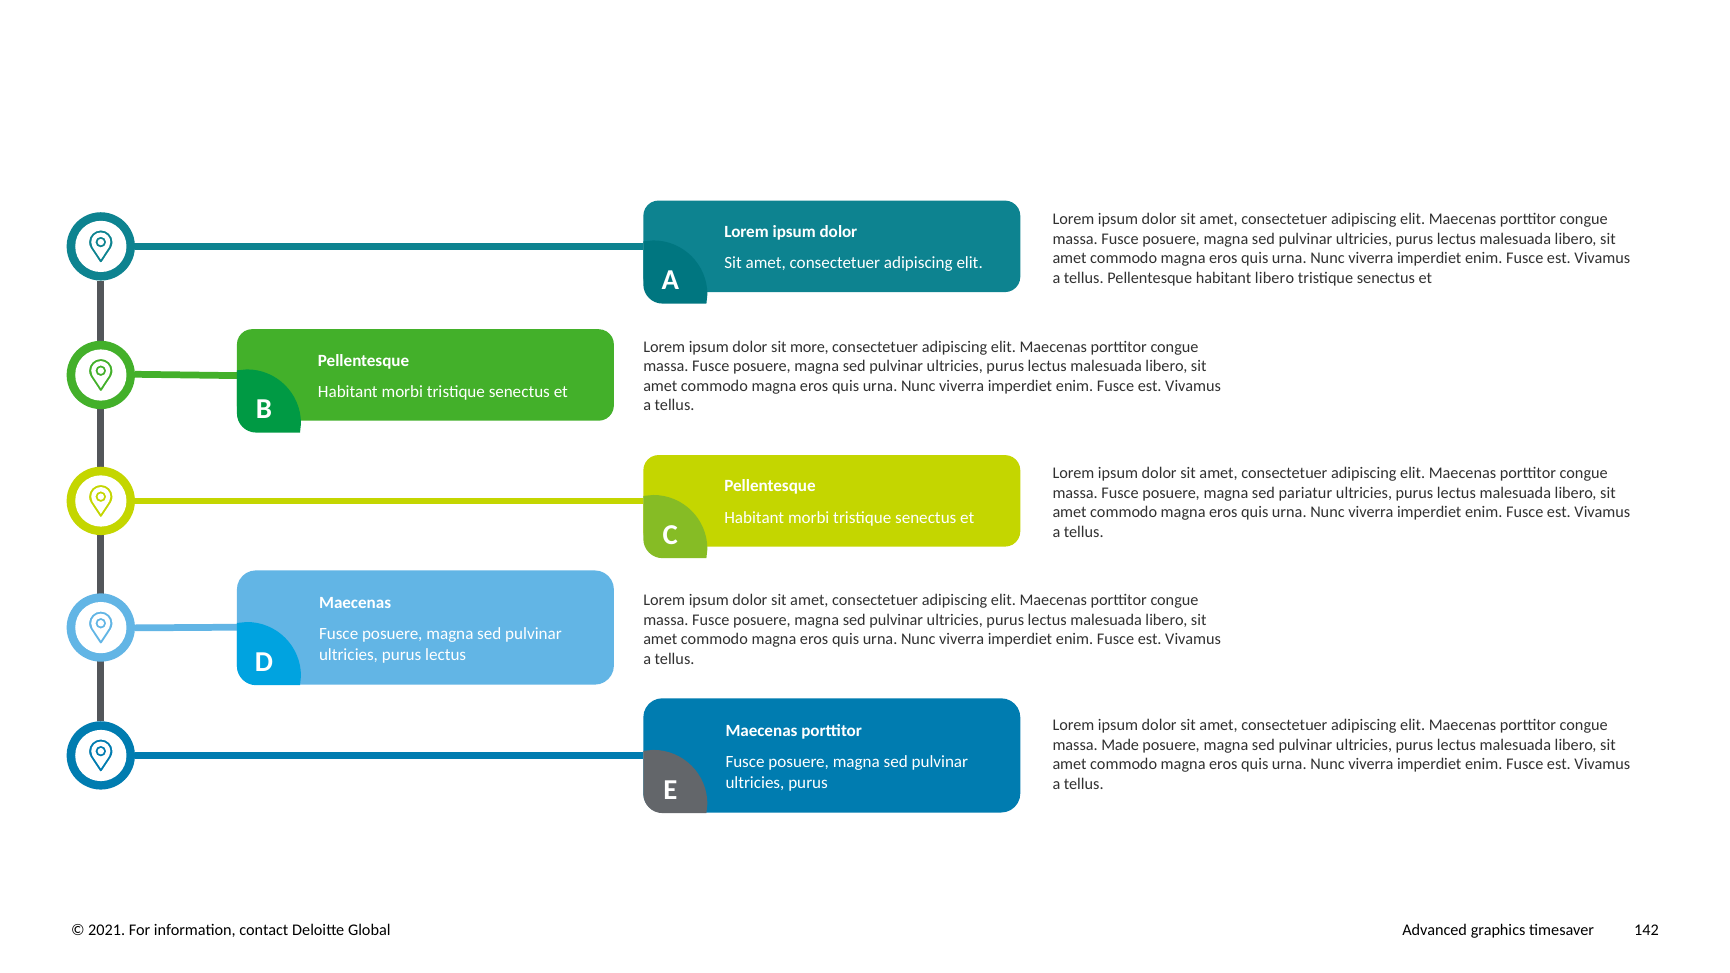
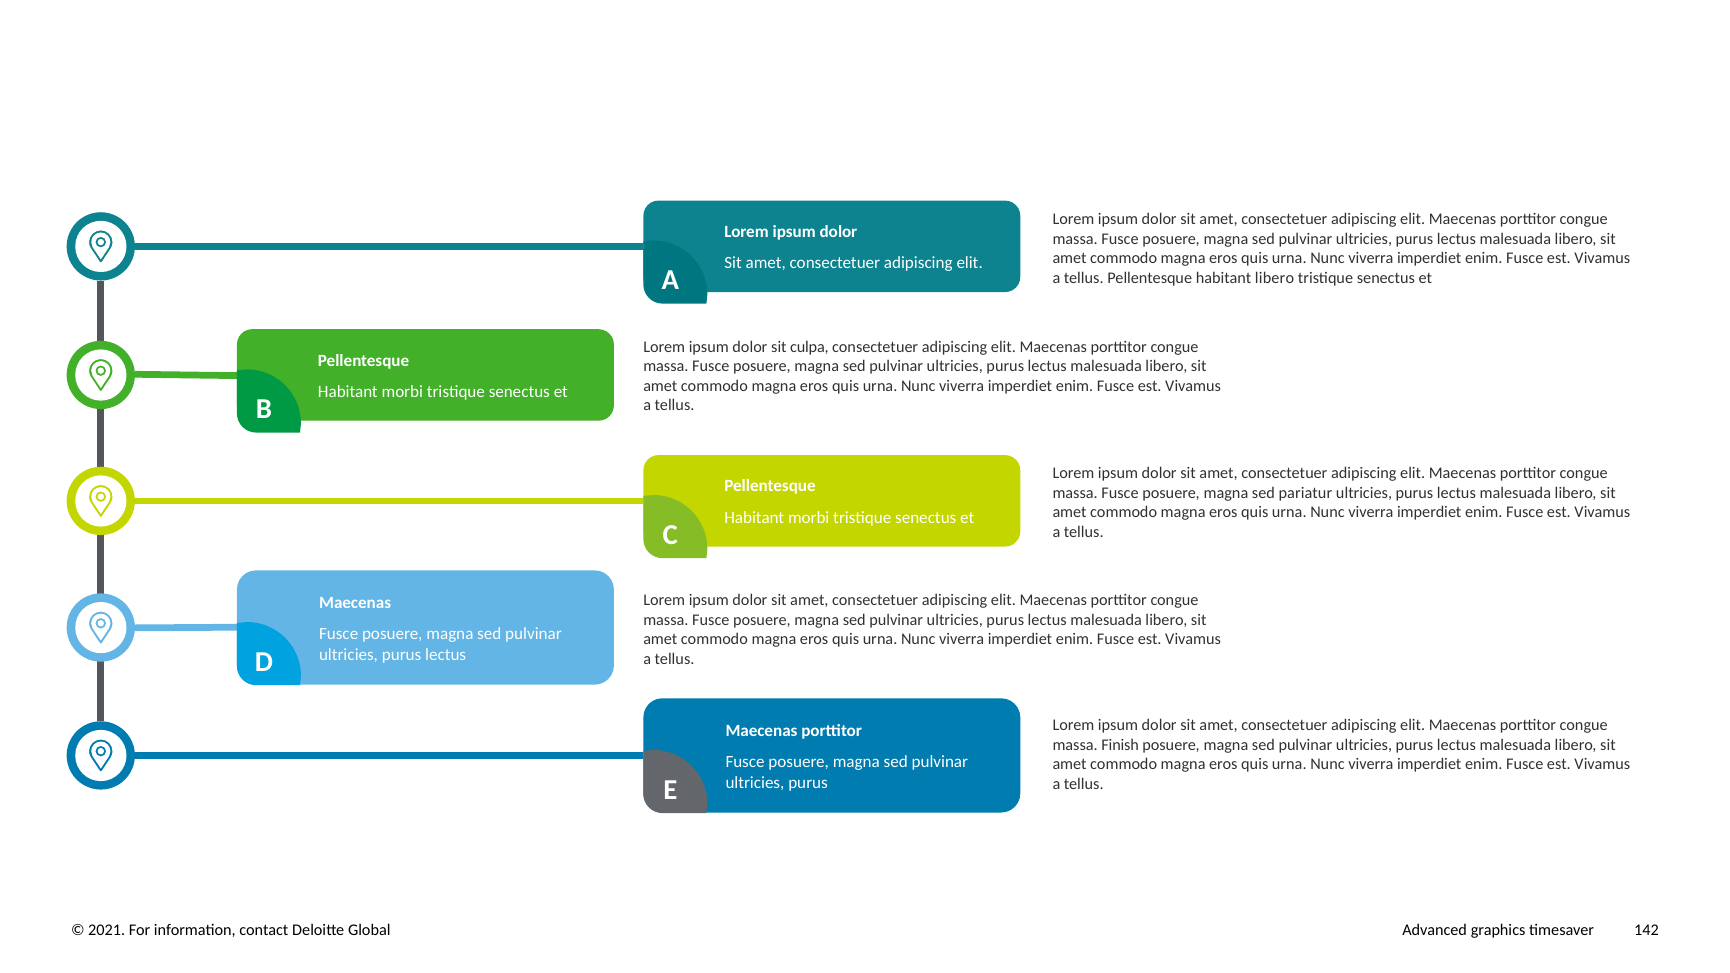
more: more -> culpa (809, 347)
Made: Made -> Finish (1120, 745)
